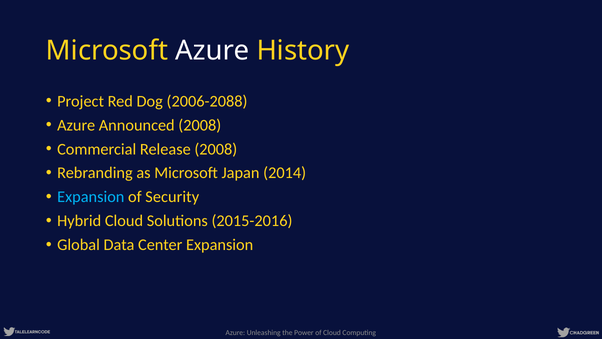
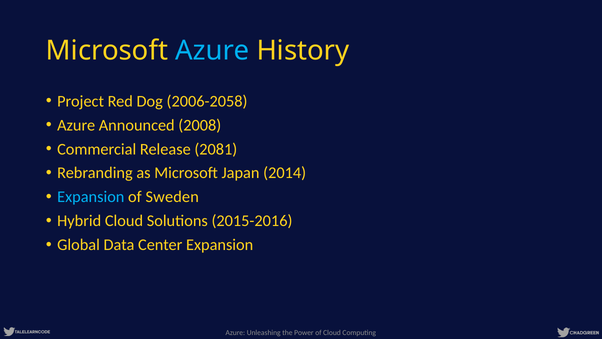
Azure colour: white -> light blue (212, 51)
2006-2088: 2006-2088 -> 2006-2058 (207, 101)
Release 2008: 2008 -> 2081 (216, 149)
Security: Security -> Sweden (172, 197)
